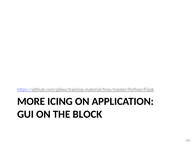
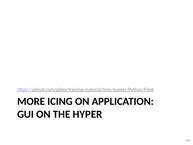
BLOCK: BLOCK -> HYPER (87, 114)
